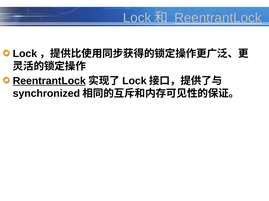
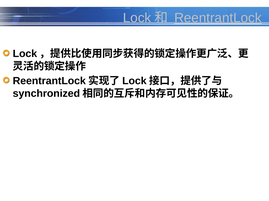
ReentrantLock underline: present -> none (49, 81)
